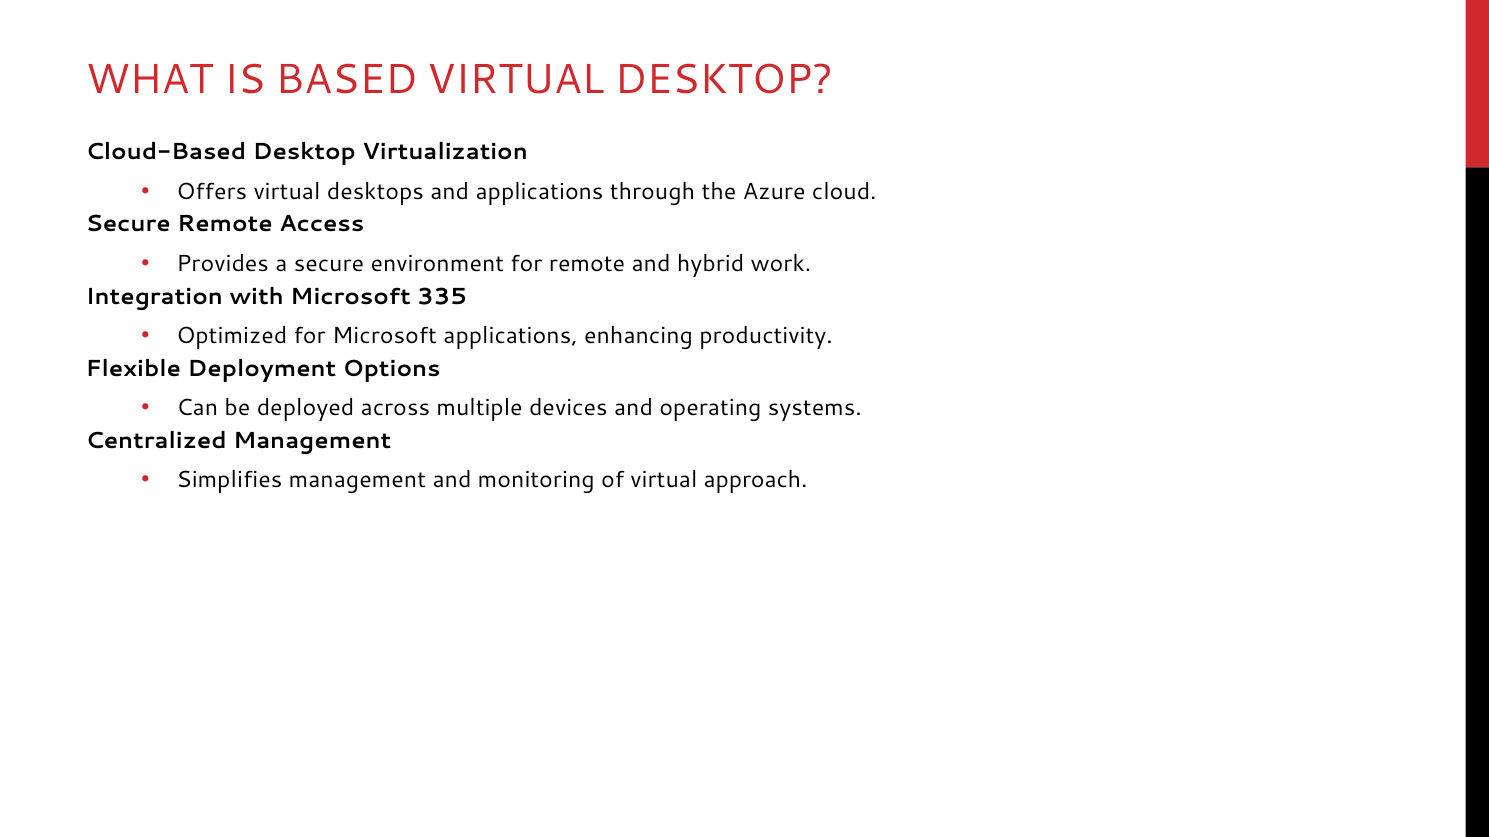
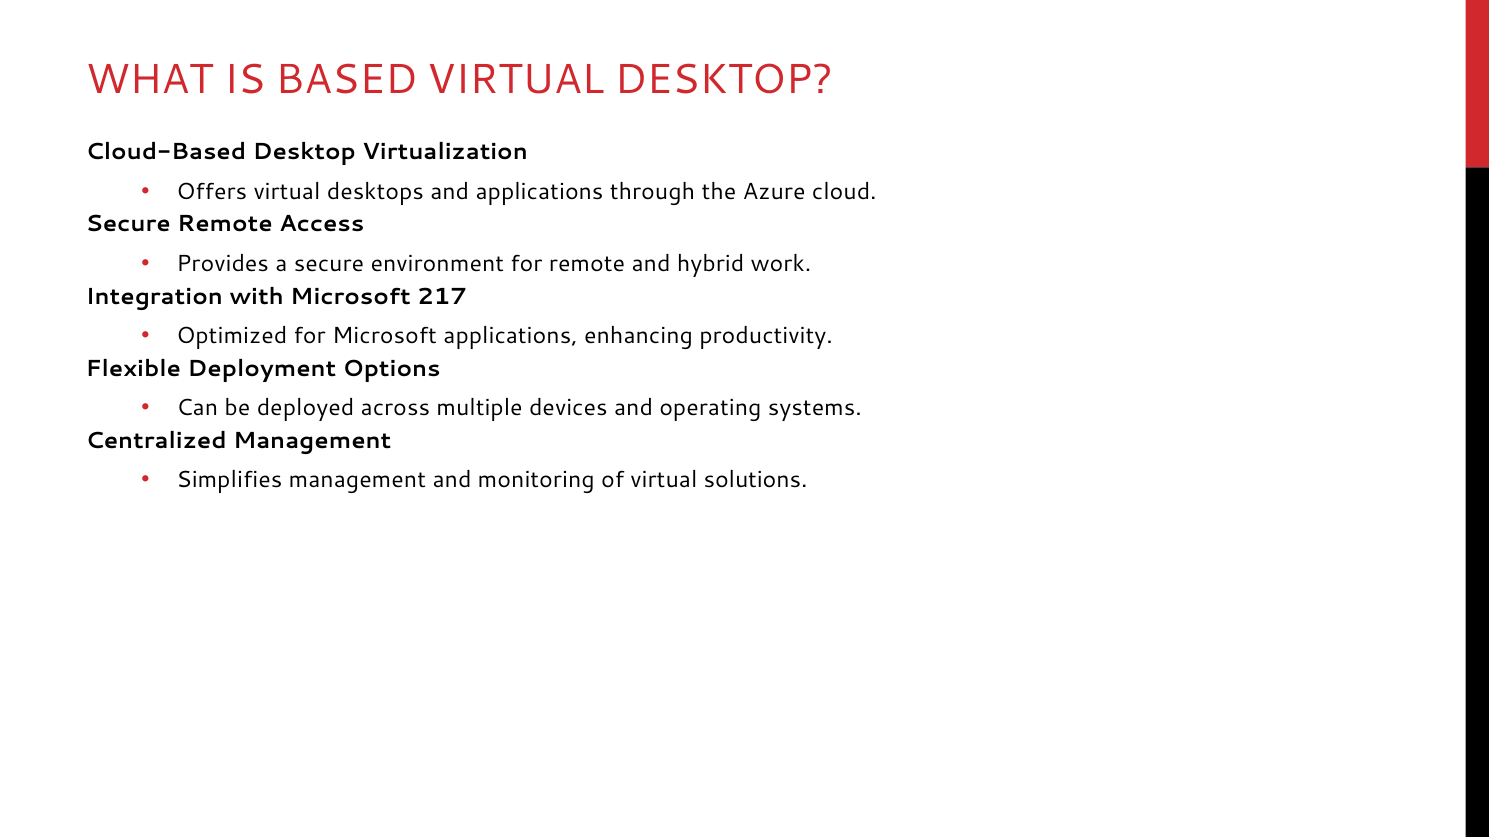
335: 335 -> 217 (442, 297)
approach: approach -> solutions (756, 480)
